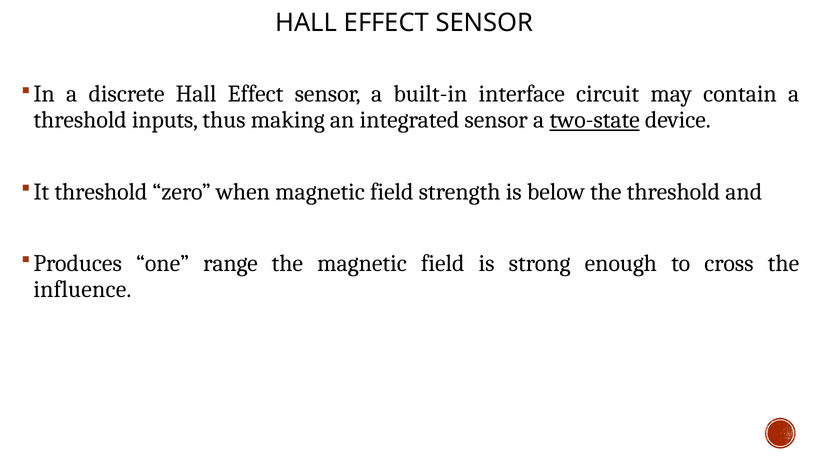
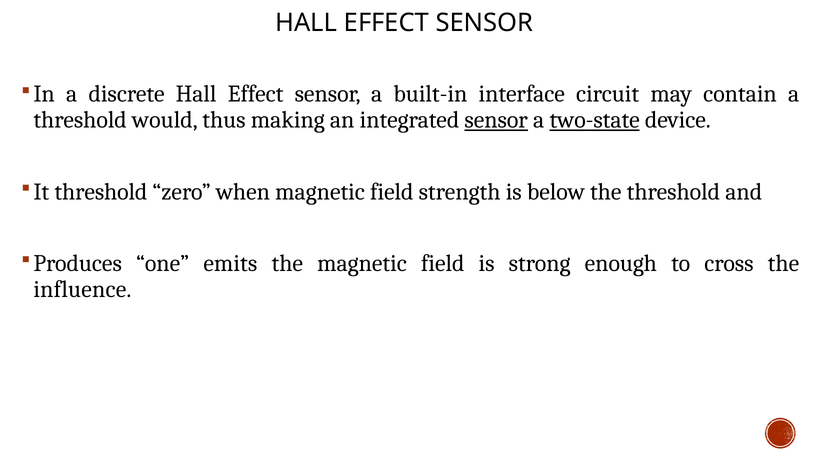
inputs: inputs -> would (165, 120)
sensor underline: none -> present (496, 120)
range: range -> emits (230, 264)
